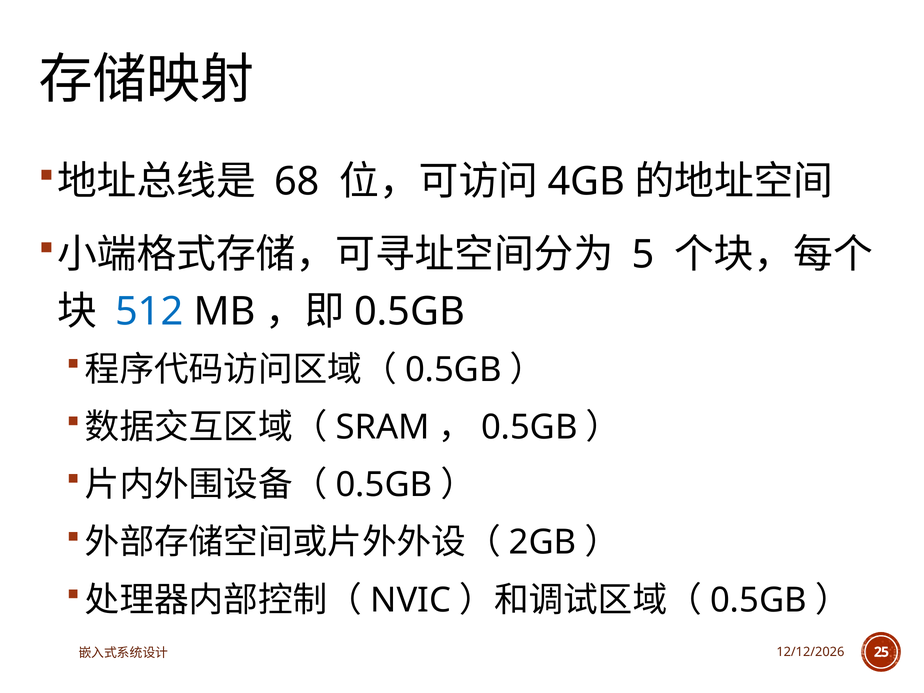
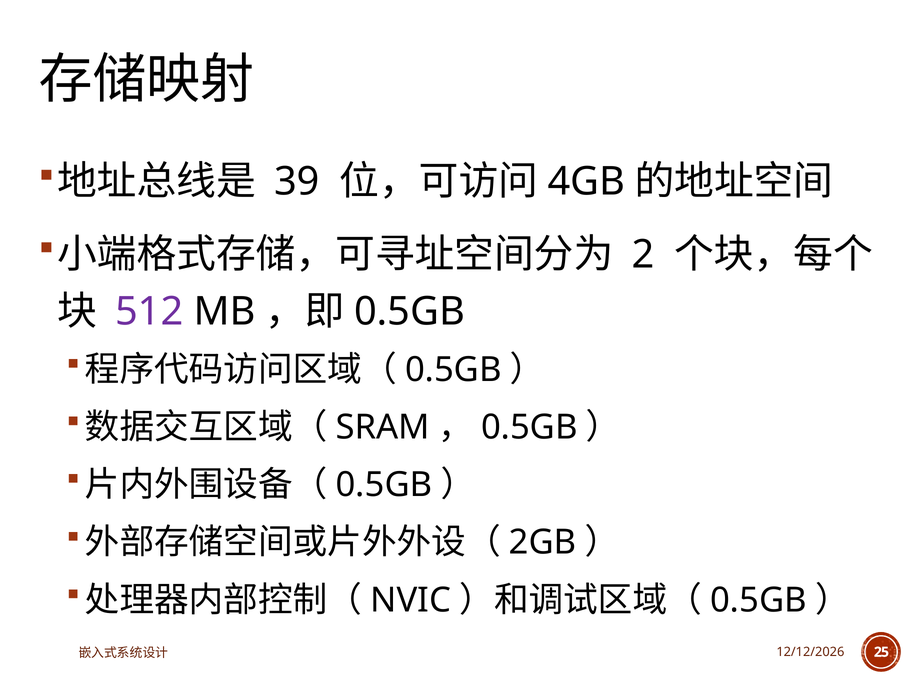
68: 68 -> 39 (297, 182)
5: 5 -> 2 (643, 255)
512 colour: blue -> purple (149, 312)
